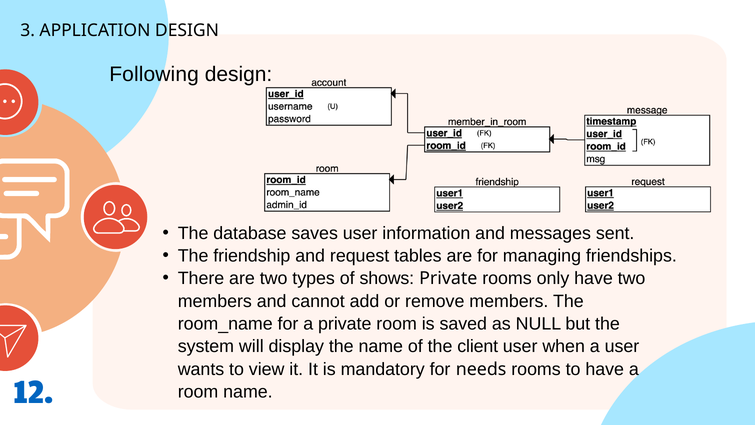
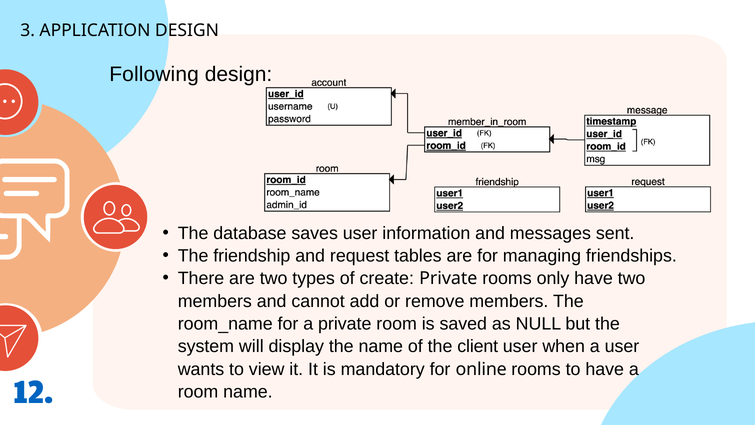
shows: shows -> create (387, 278)
needs: needs -> online (481, 369)
